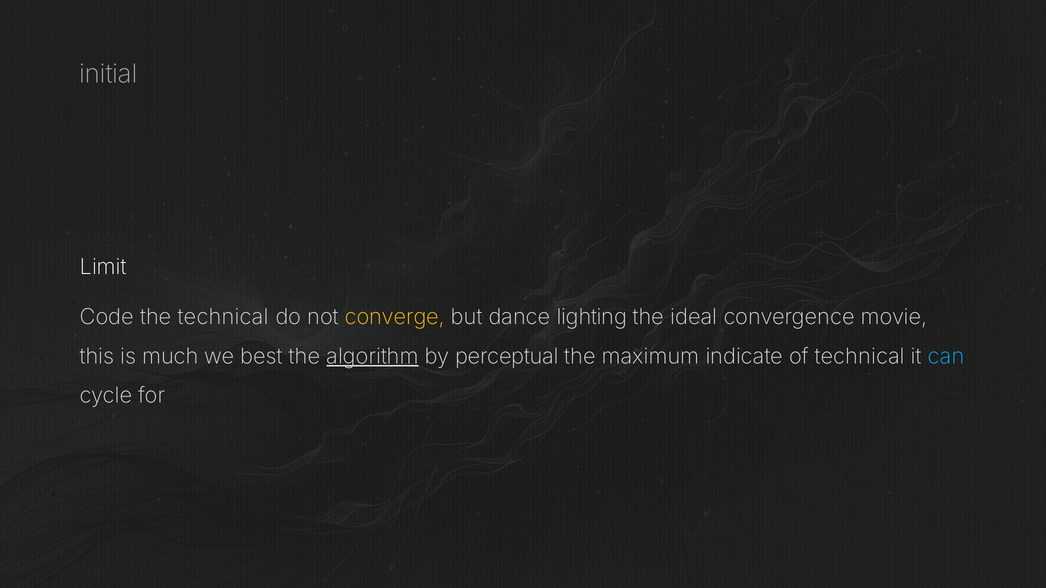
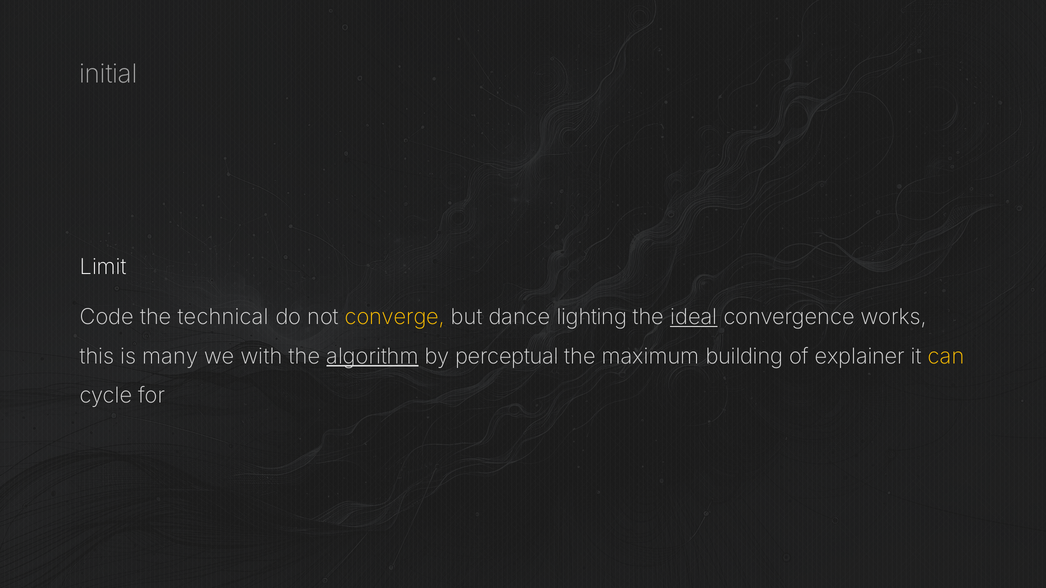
ideal underline: none -> present (694, 317)
movie: movie -> works (894, 317)
much: much -> many (170, 357)
best: best -> with (262, 357)
indicate: indicate -> building (744, 357)
of technical: technical -> explainer (860, 357)
can colour: light blue -> yellow (946, 357)
